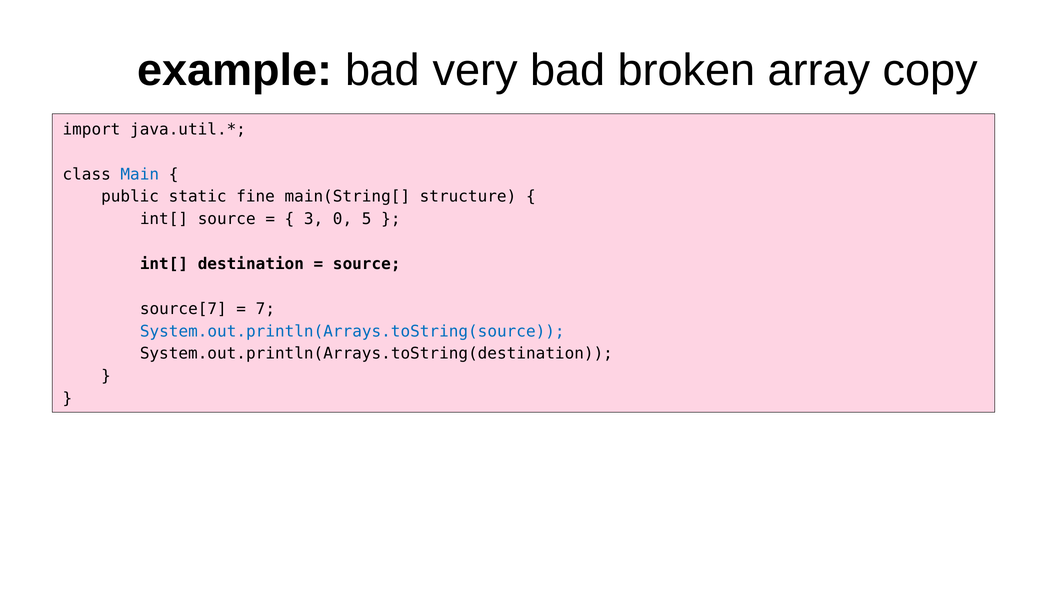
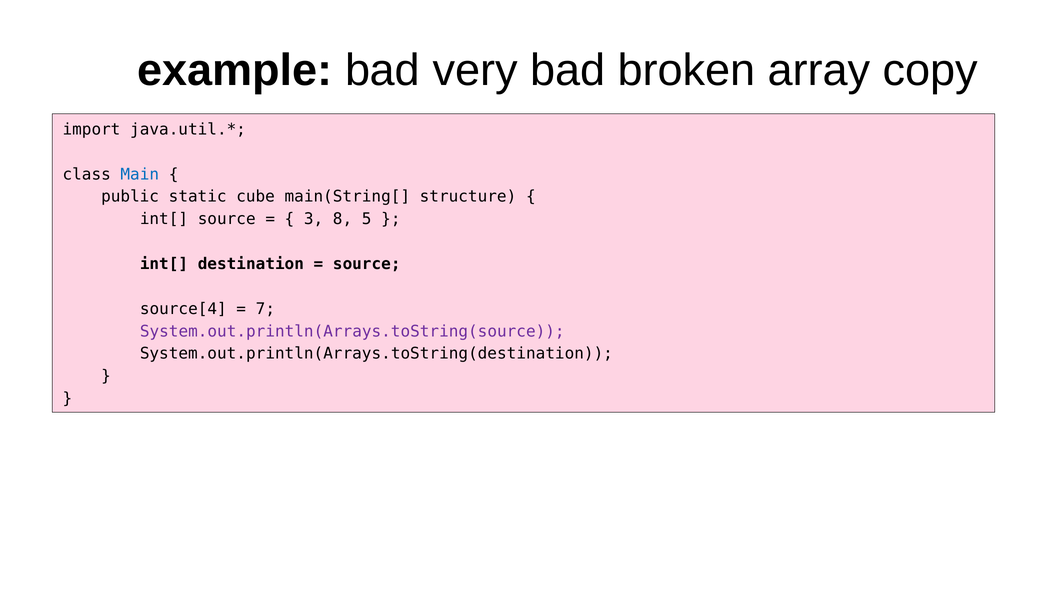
fine: fine -> cube (256, 197)
0: 0 -> 8 (343, 219)
source[7: source[7 -> source[4 (183, 309)
System.out.println(Arrays.toString(source colour: blue -> purple (352, 331)
